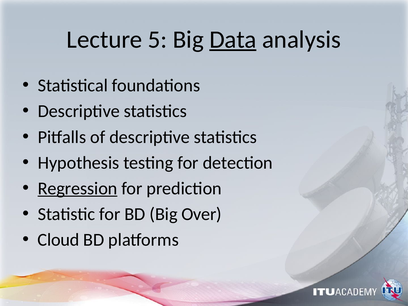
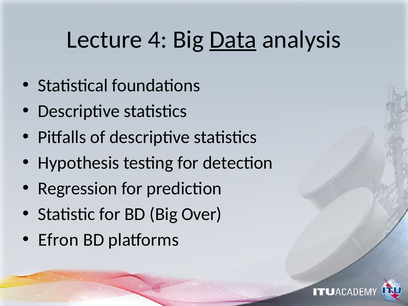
5: 5 -> 4 (157, 39)
Regression underline: present -> none (78, 188)
Cloud: Cloud -> Efron (58, 240)
